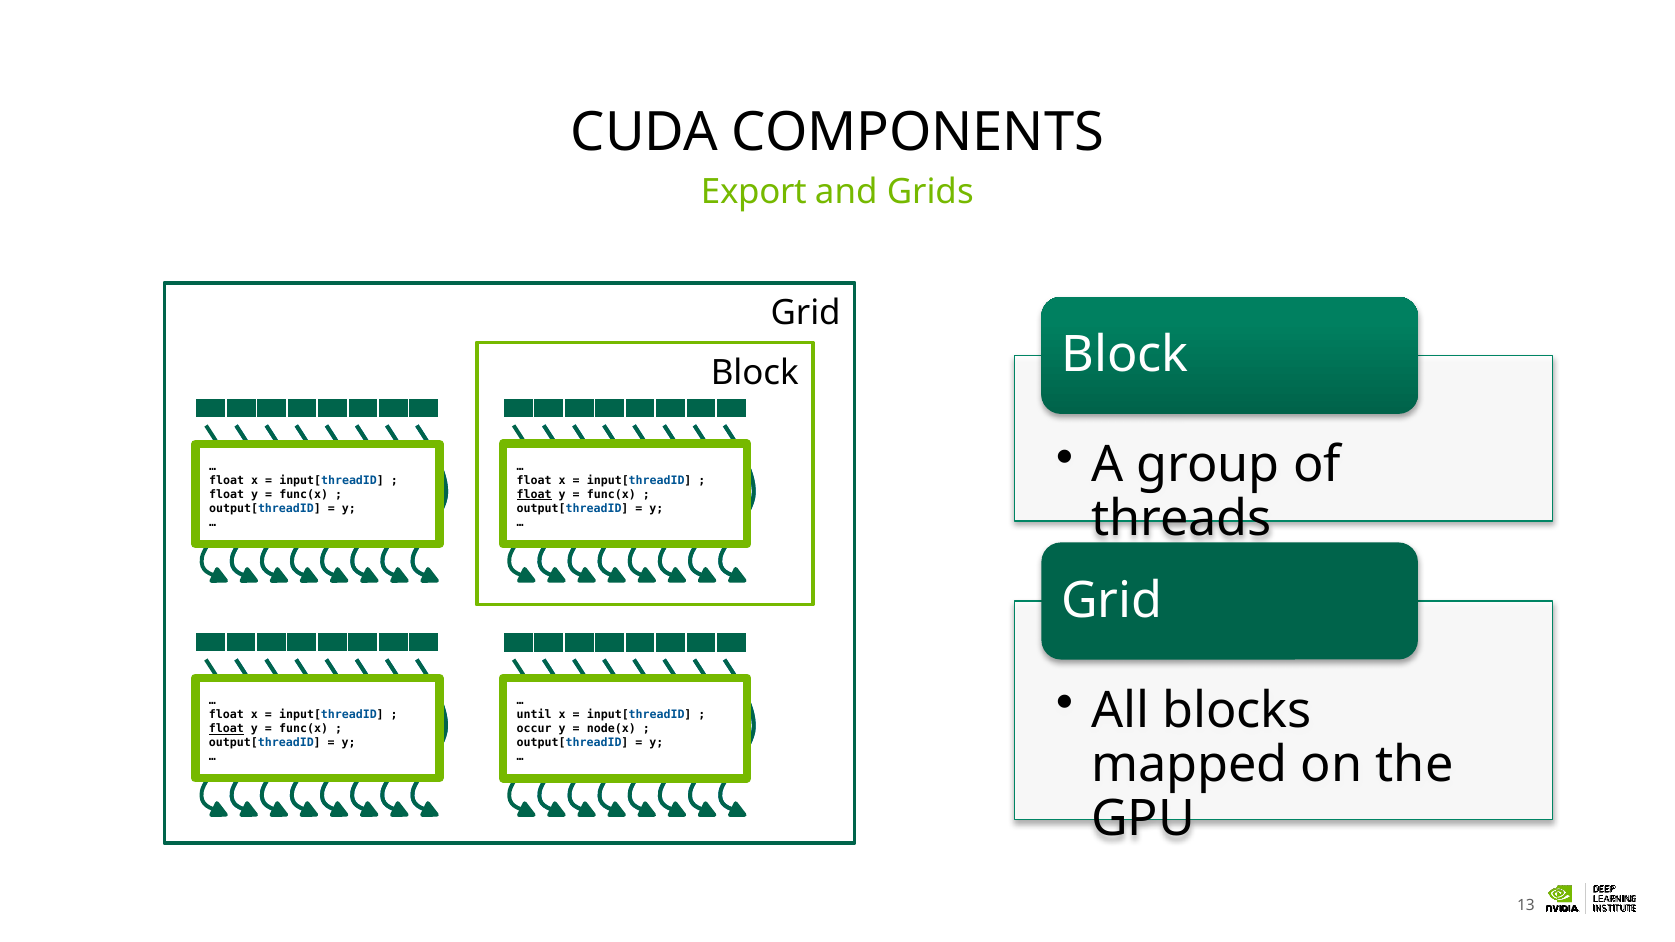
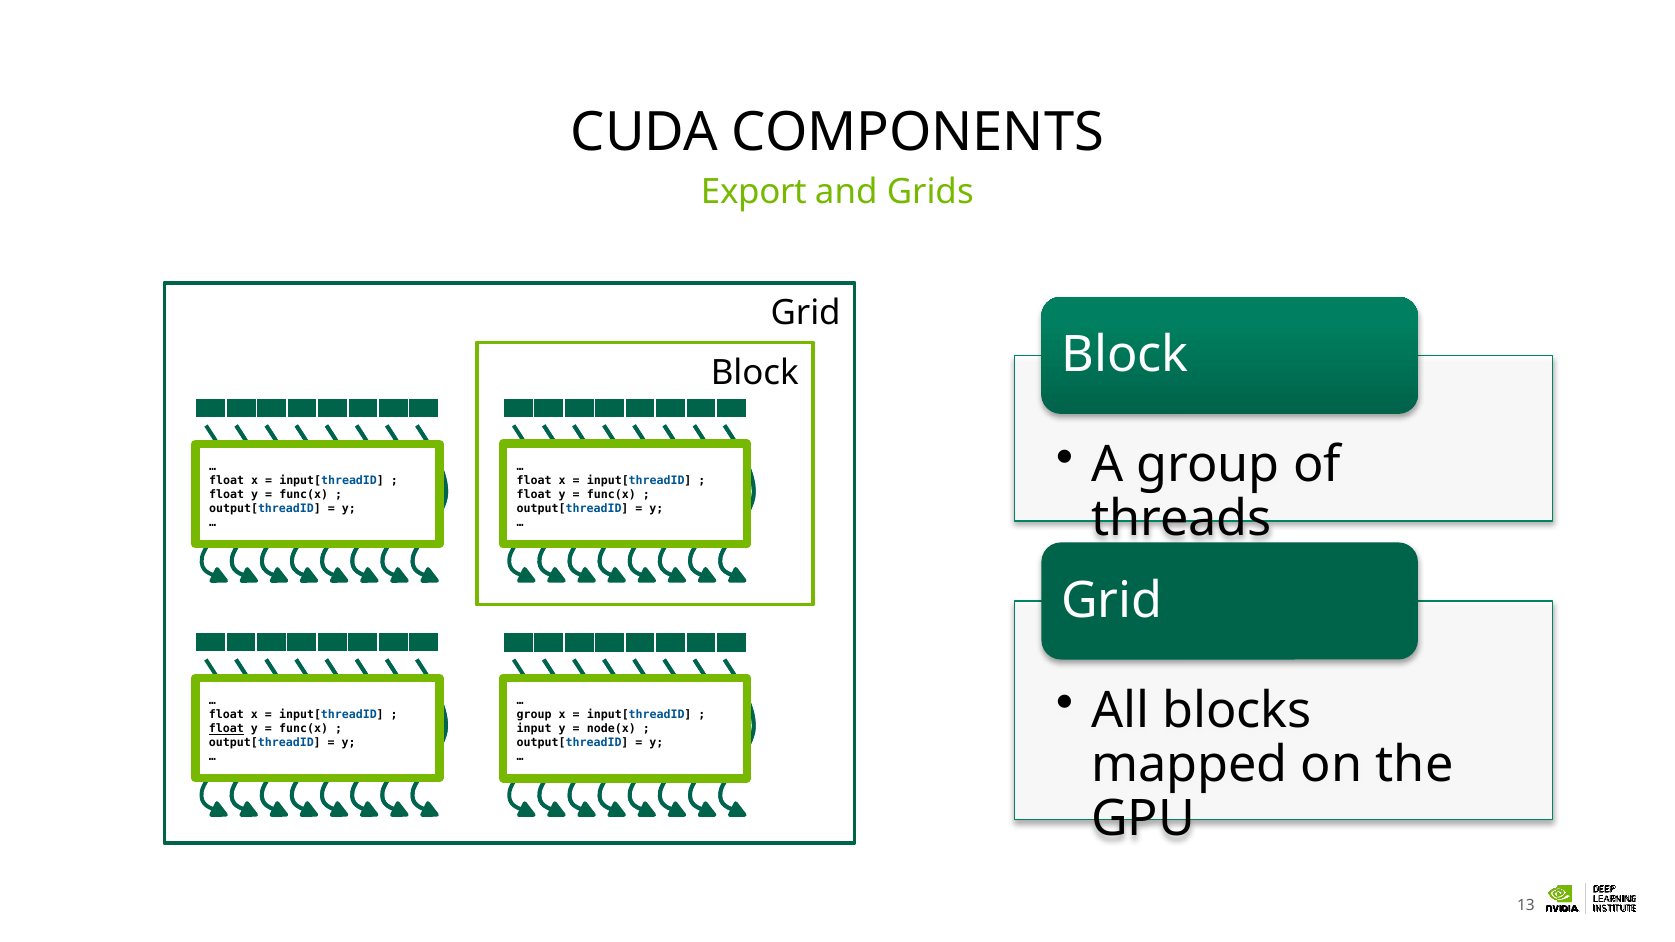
float underline: present -> none (534, 495)
until: until -> group (534, 715)
occur: occur -> input (534, 729)
